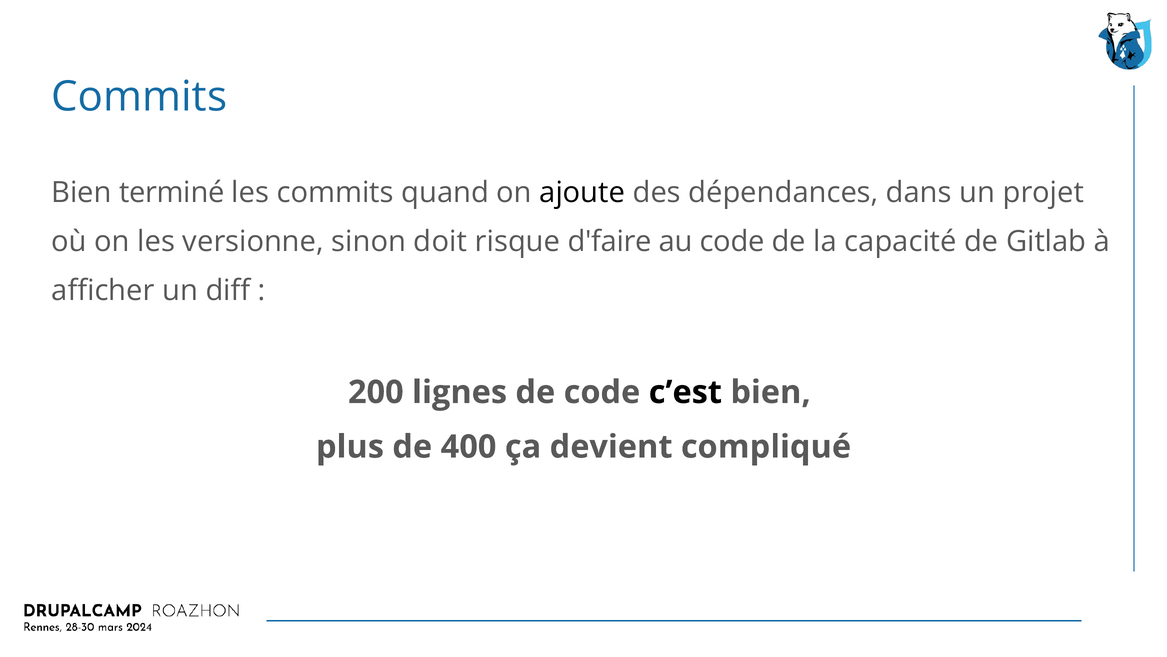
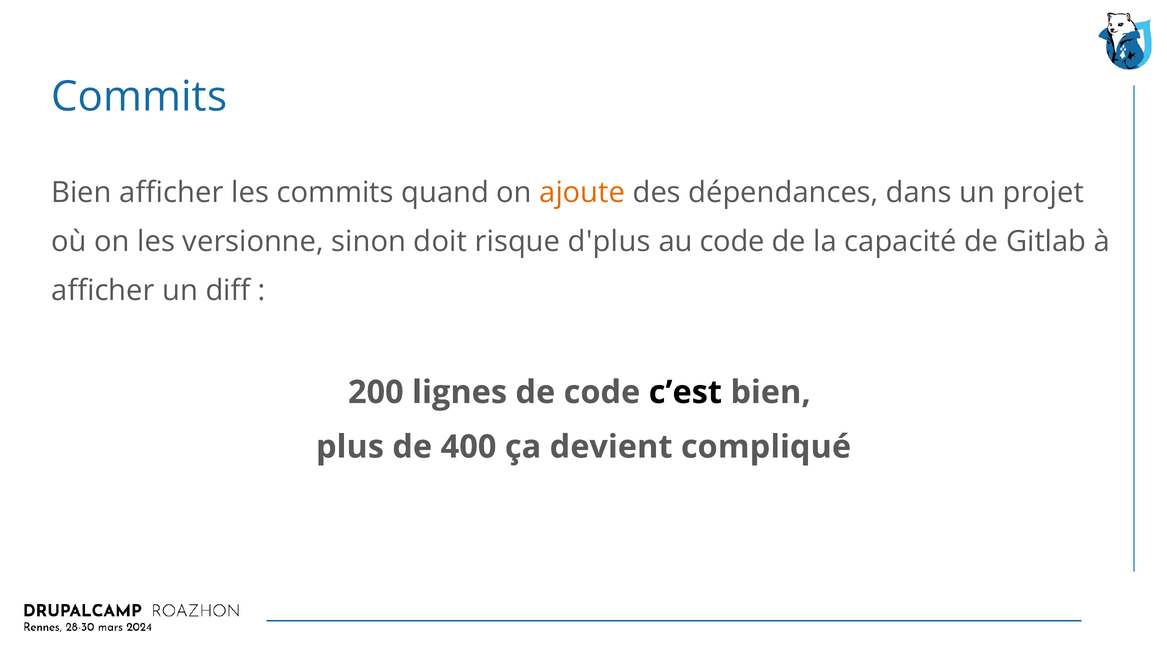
Bien terminé: terminé -> afficher (172, 192)
ajoute colour: black -> orange (582, 192)
d'faire: d'faire -> d'plus (609, 241)
